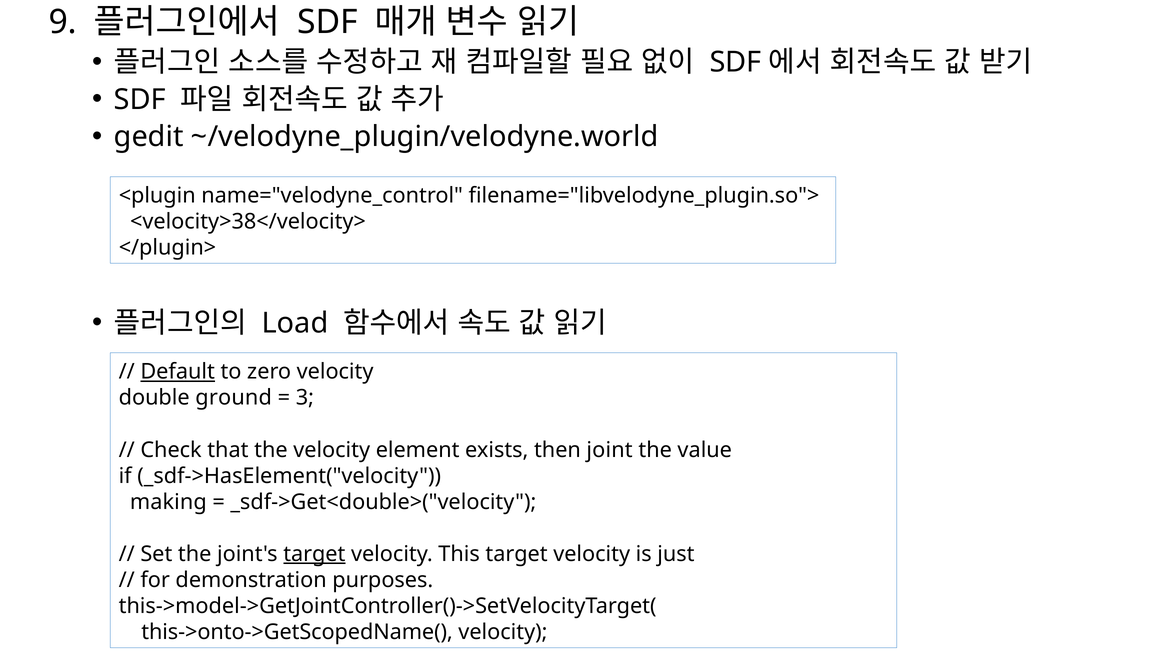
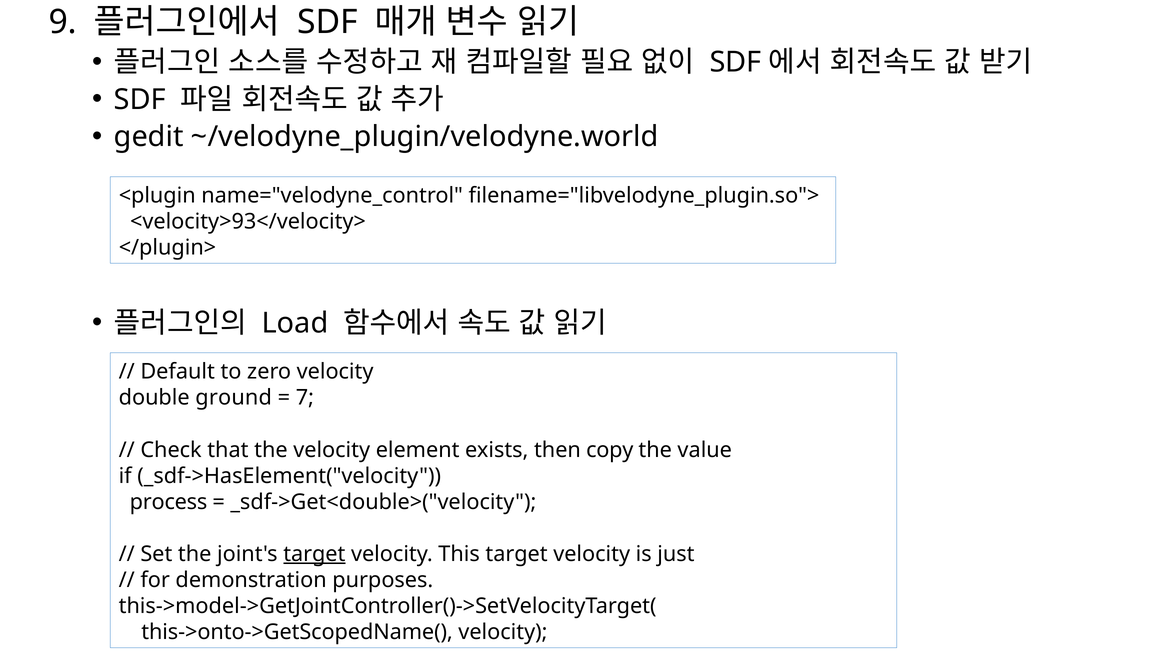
<velocity>38</velocity>: <velocity>38</velocity> -> <velocity>93</velocity> (248, 221)
Default underline: present -> none (178, 372)
3: 3 -> 7 (305, 398)
joint: joint -> copy (610, 450)
making: making -> process (169, 502)
